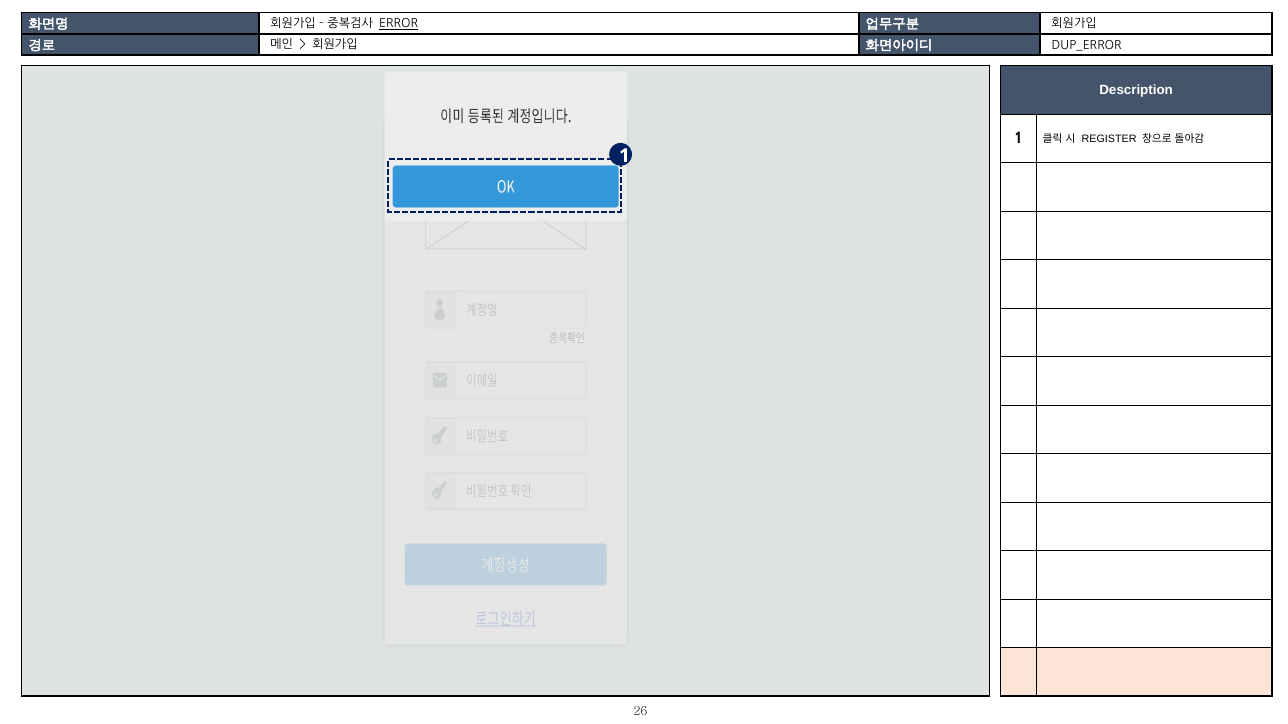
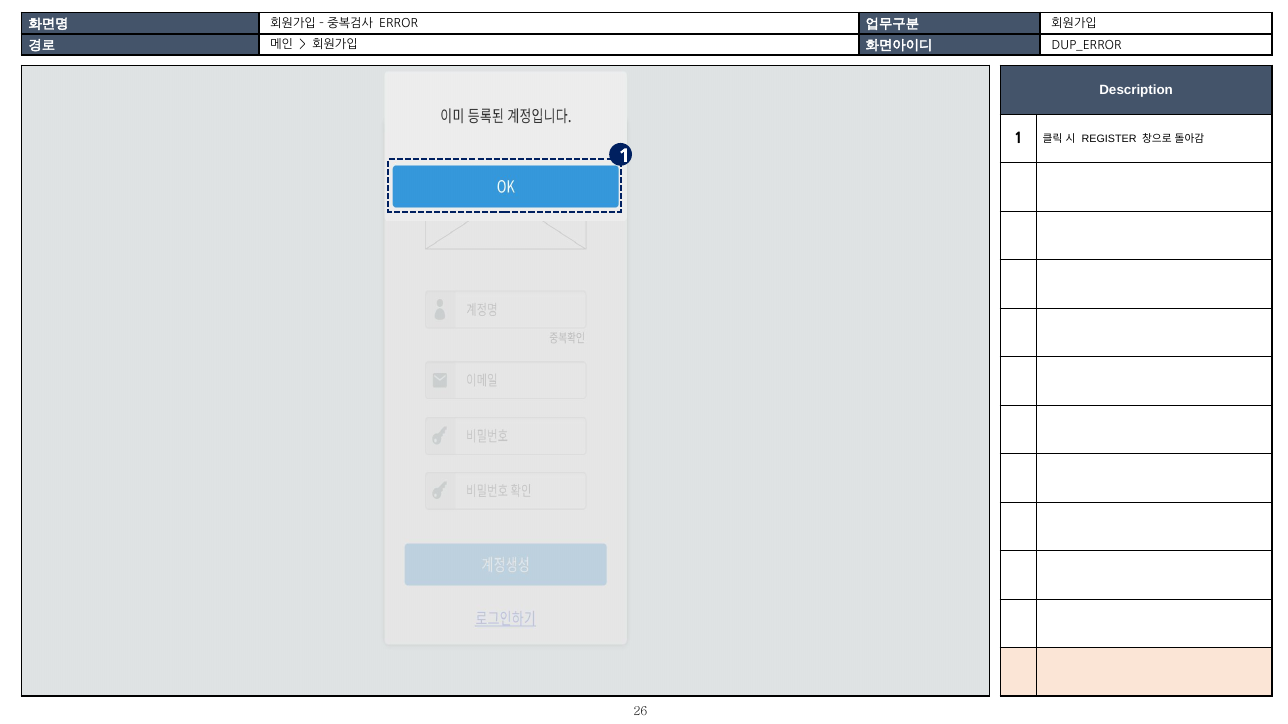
ERROR underline: present -> none (399, 24)
